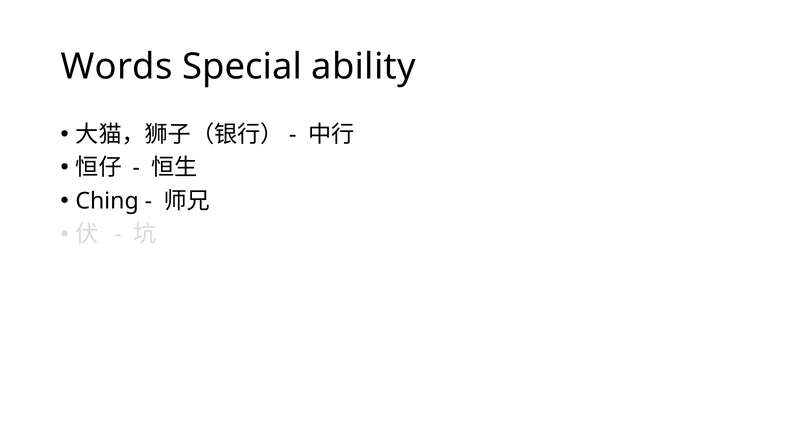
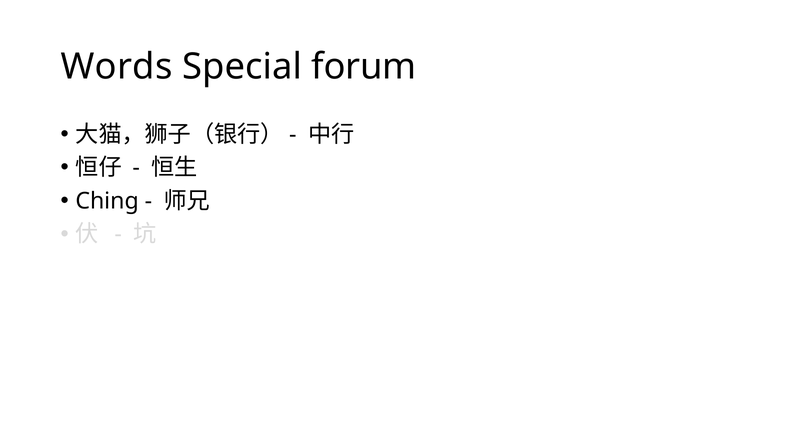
ability: ability -> forum (364, 67)
